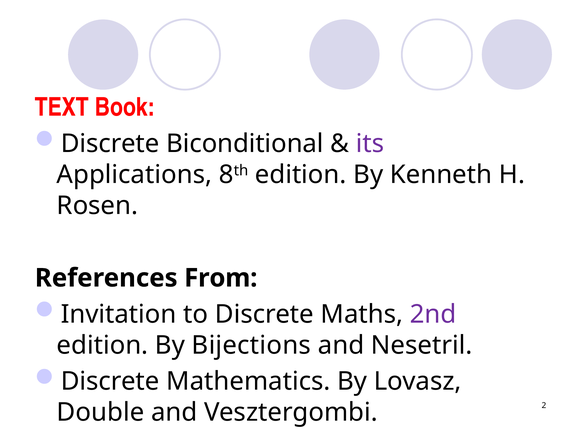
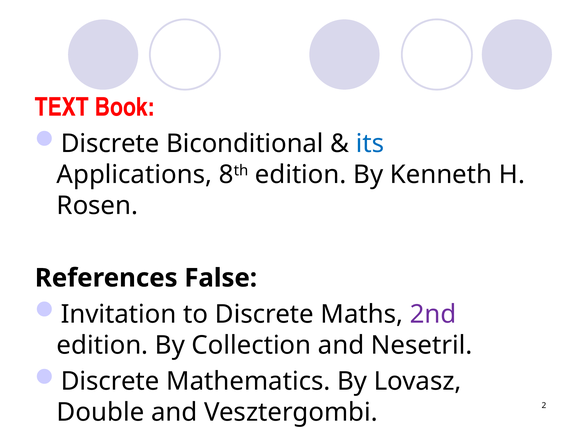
its colour: purple -> blue (370, 144)
From: From -> False (221, 278)
Bijections: Bijections -> Collection (251, 345)
